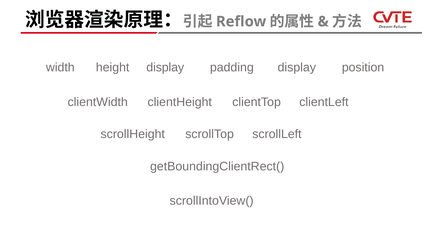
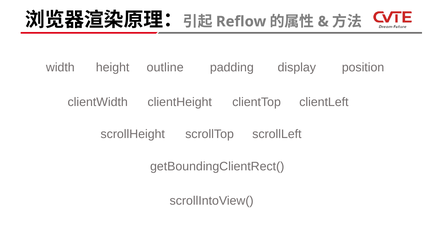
height display: display -> outline (165, 68)
